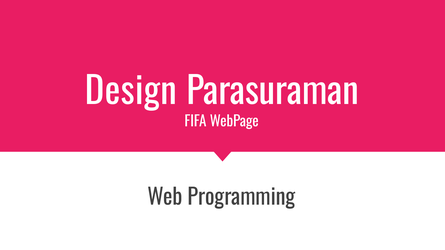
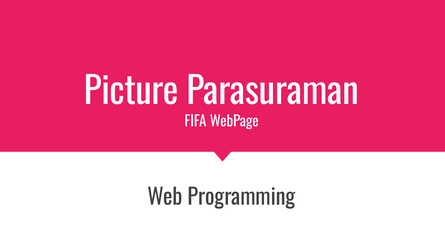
Design: Design -> Picture (131, 92)
